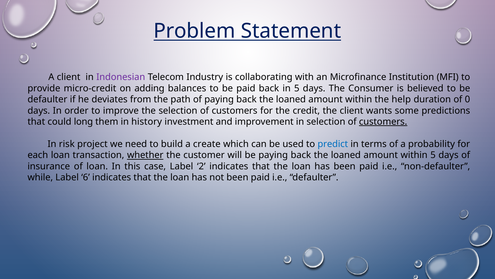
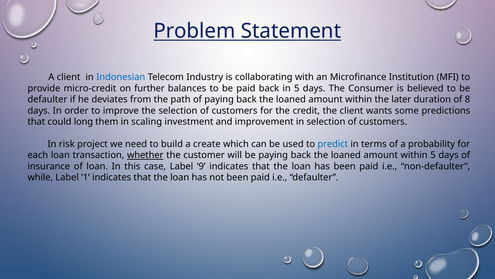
Indonesian colour: purple -> blue (121, 77)
adding: adding -> further (149, 88)
help: help -> later (401, 99)
0: 0 -> 8 (467, 99)
history: history -> scaling (147, 122)
customers underline: present -> none (383, 122)
2: 2 -> 9 (201, 166)
6: 6 -> 1 (86, 177)
